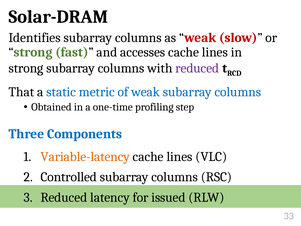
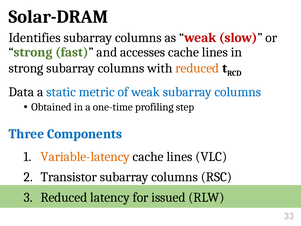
reduced colour: purple -> orange (197, 68)
That: That -> Data (21, 92)
Controlled: Controlled -> Transistor (69, 177)
